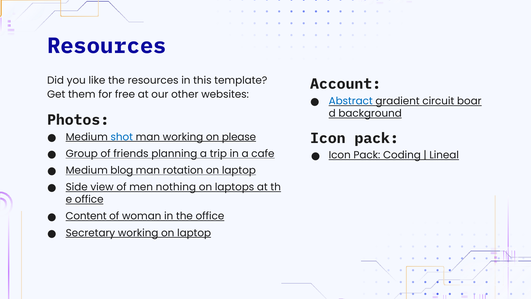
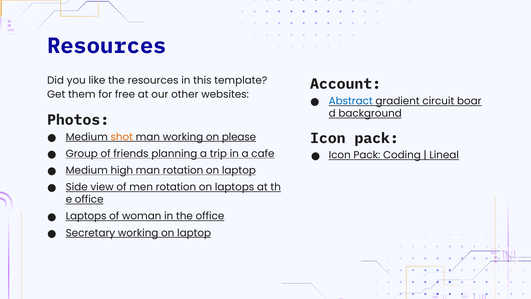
shot colour: blue -> orange (122, 137)
blog: blog -> high (122, 170)
men nothing: nothing -> rotation (176, 187)
Content: Content -> Laptops (86, 216)
